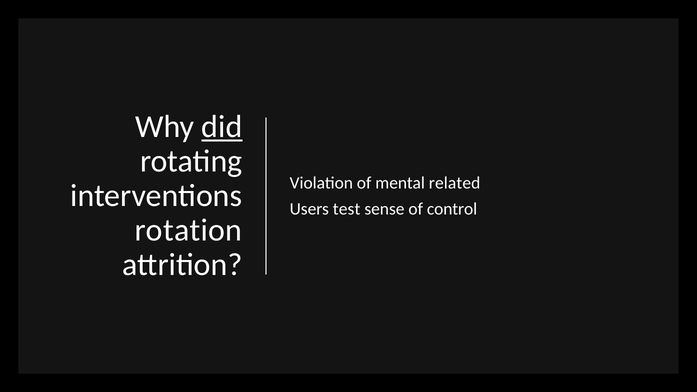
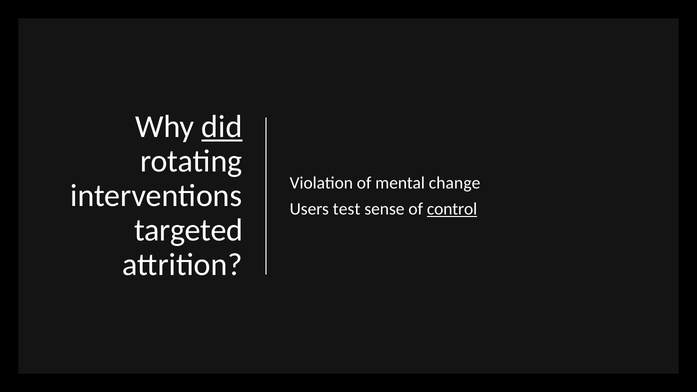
related: related -> change (455, 183)
control underline: none -> present (452, 209)
rotation: rotation -> targeted (189, 230)
